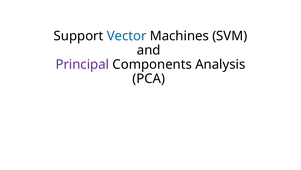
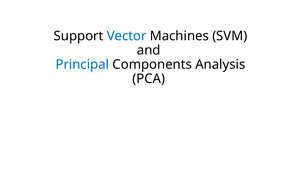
Principal colour: purple -> blue (82, 64)
